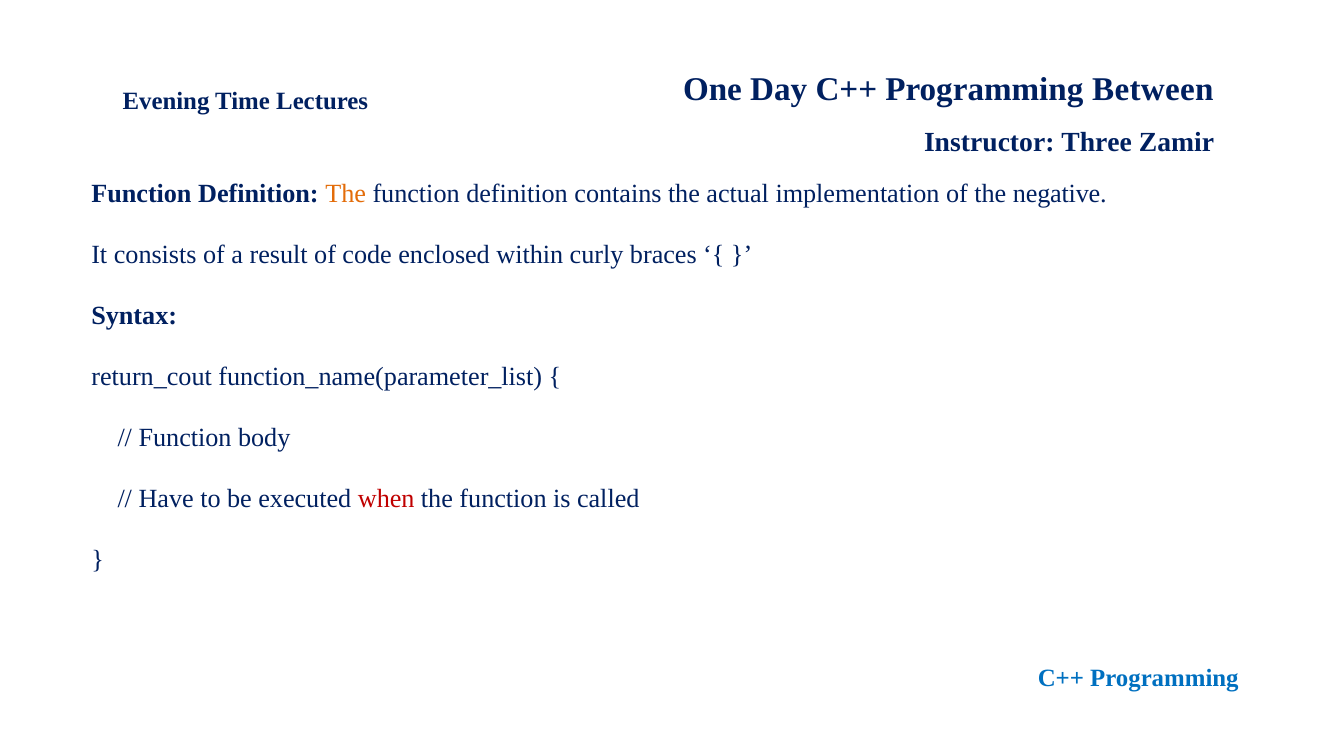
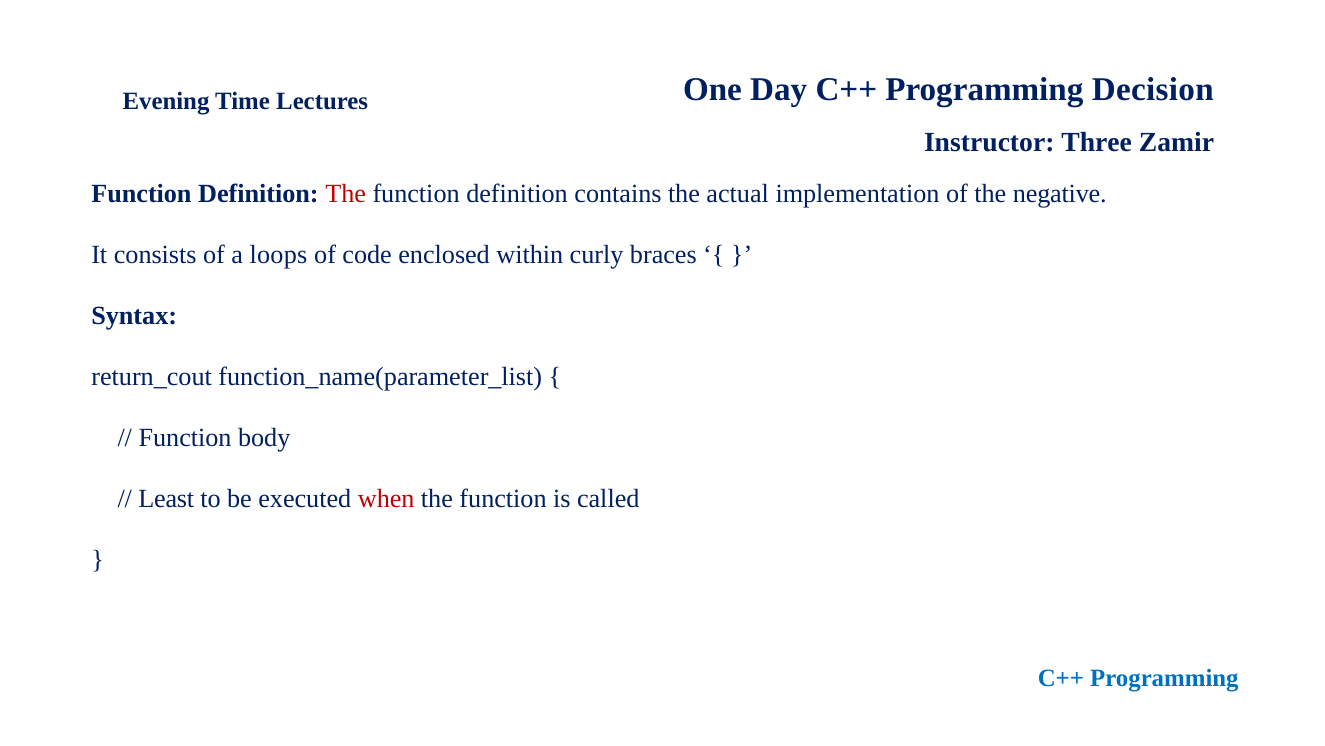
Between: Between -> Decision (1153, 89)
The colour: orange -> red (346, 194)
result: result -> loops (278, 255)
Have: Have -> Least (166, 499)
